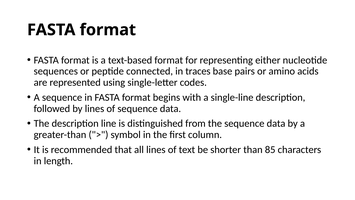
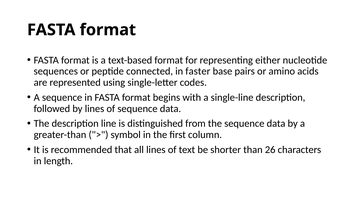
traces: traces -> faster (198, 71)
85: 85 -> 26 (270, 149)
